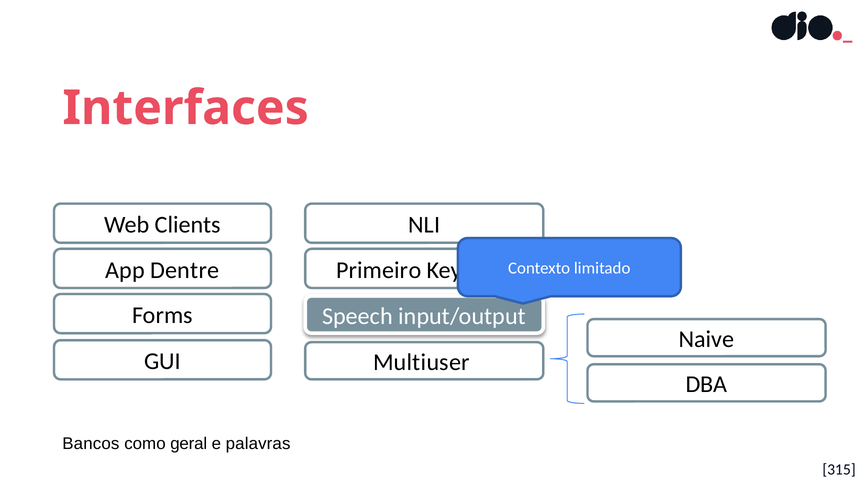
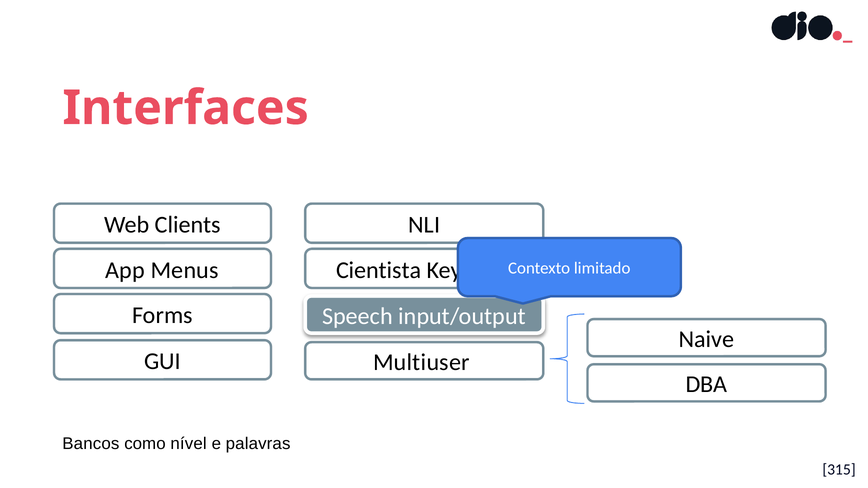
Dentre: Dentre -> Menus (185, 270)
Primeiro: Primeiro -> Cientista (379, 270)
geral: geral -> nível (189, 444)
